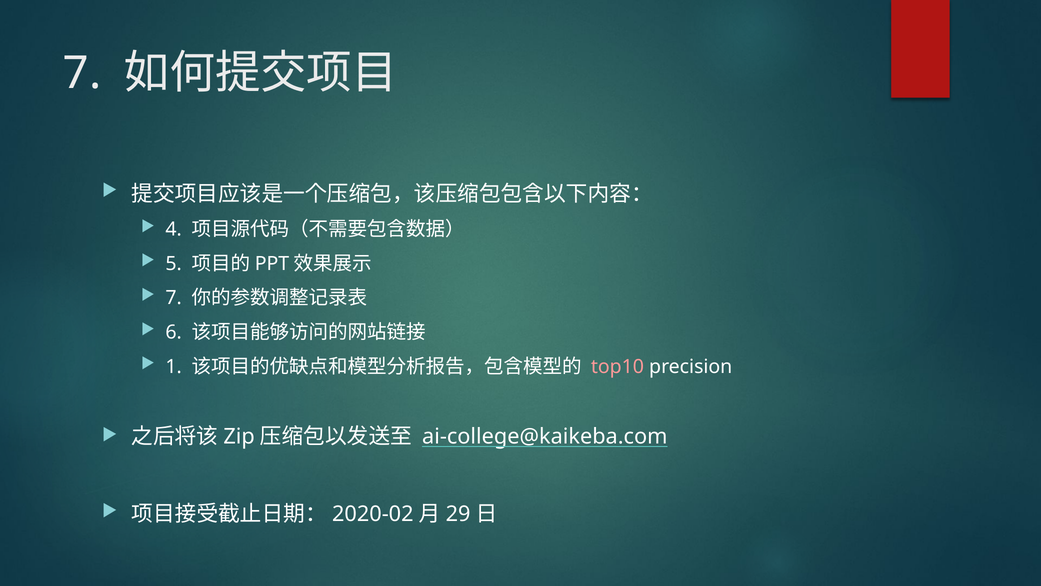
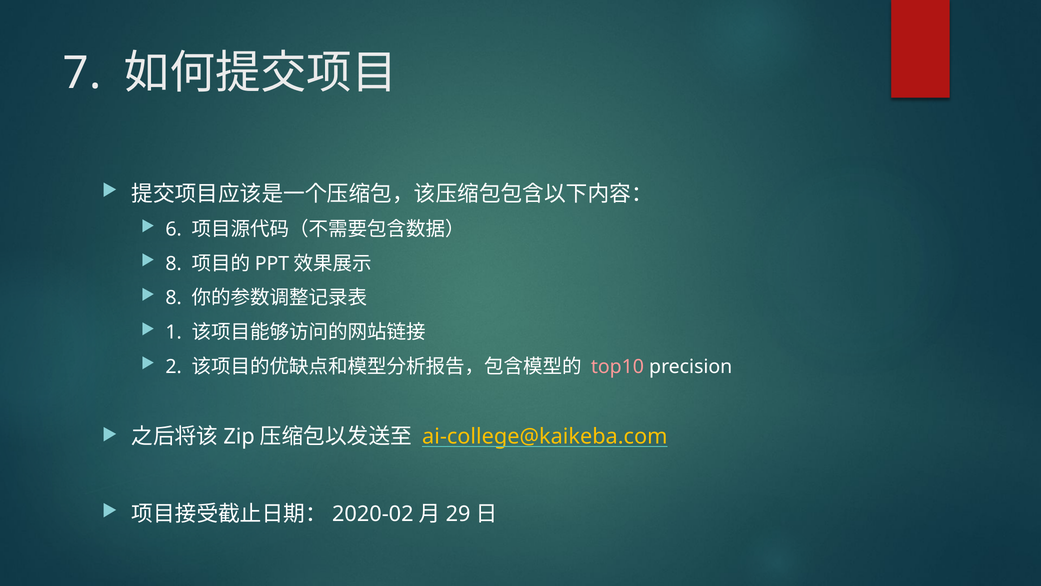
4: 4 -> 6 (174, 229)
5: 5 -> 8 (174, 263)
7: 7 -> 8 (174, 298)
6: 6 -> 1 (174, 332)
1: 1 -> 2 (174, 366)
ai-college@kaikeba.com colour: white -> yellow (545, 436)
